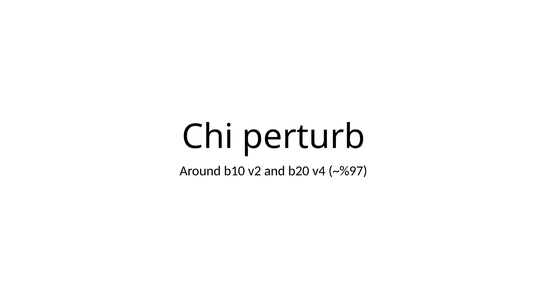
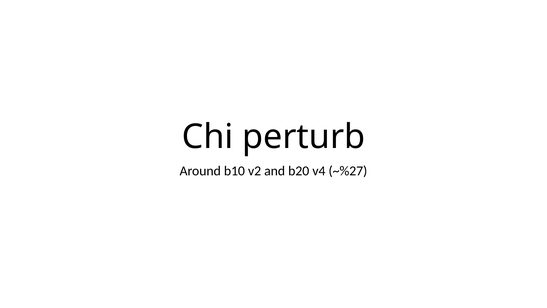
~%97: ~%97 -> ~%27 (348, 171)
